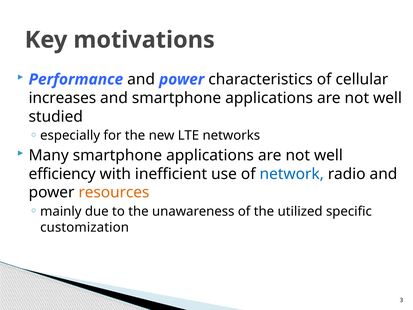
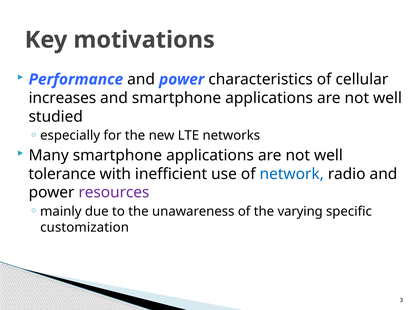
efficiency: efficiency -> tolerance (62, 174)
resources colour: orange -> purple (114, 192)
utilized: utilized -> varying (300, 211)
